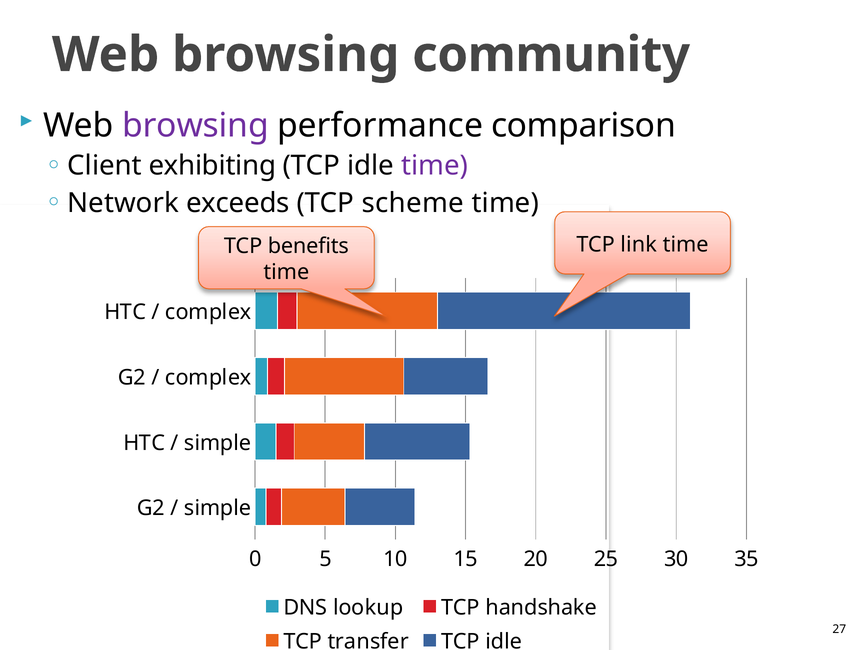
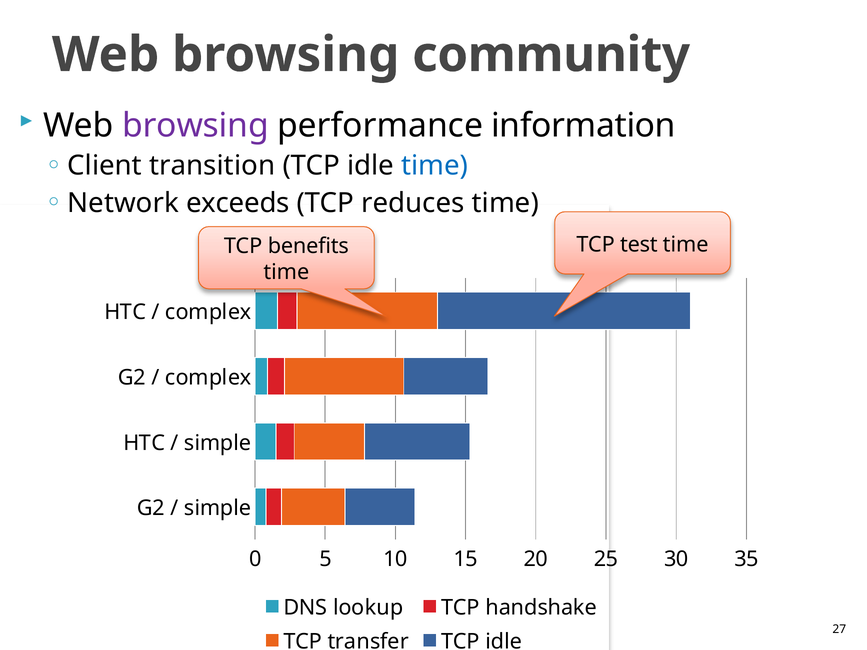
comparison: comparison -> information (583, 126)
exhibiting: exhibiting -> transition (212, 166)
time colour: purple -> blue (435, 166)
scheme: scheme -> reduces (413, 203)
link: link -> test (639, 244)
